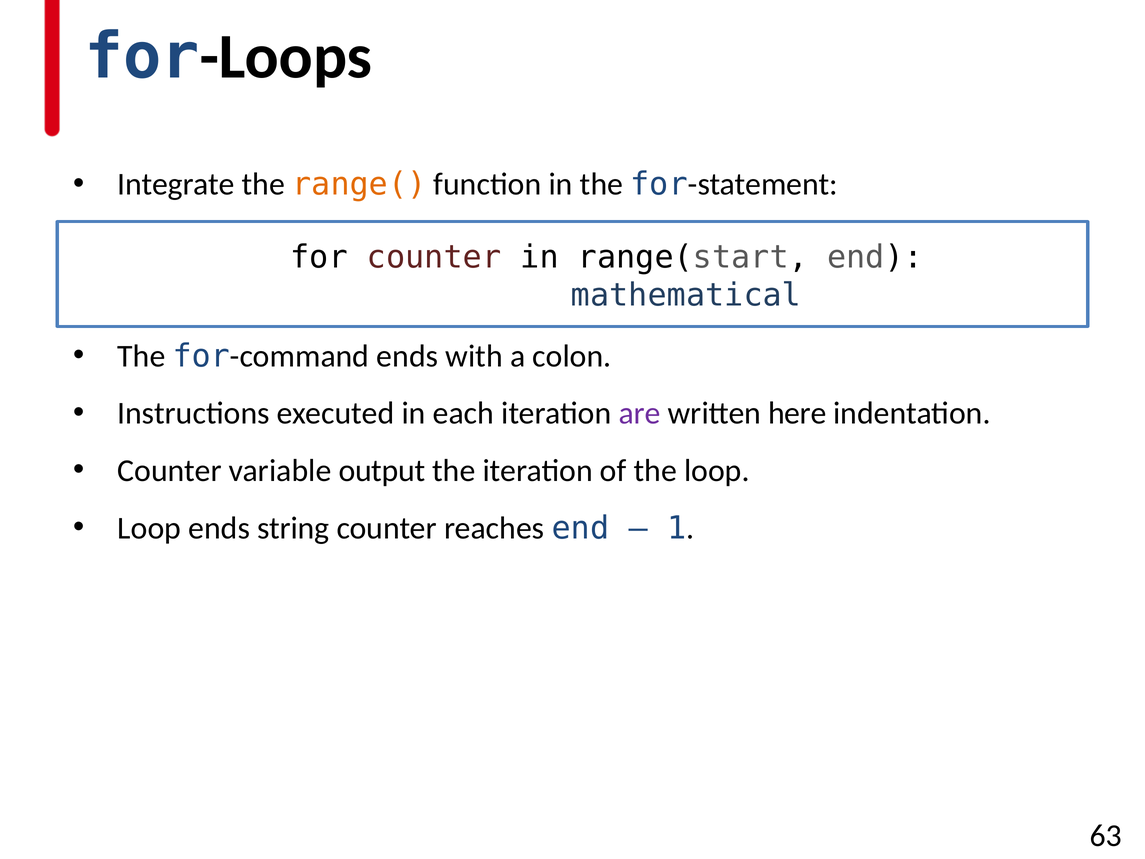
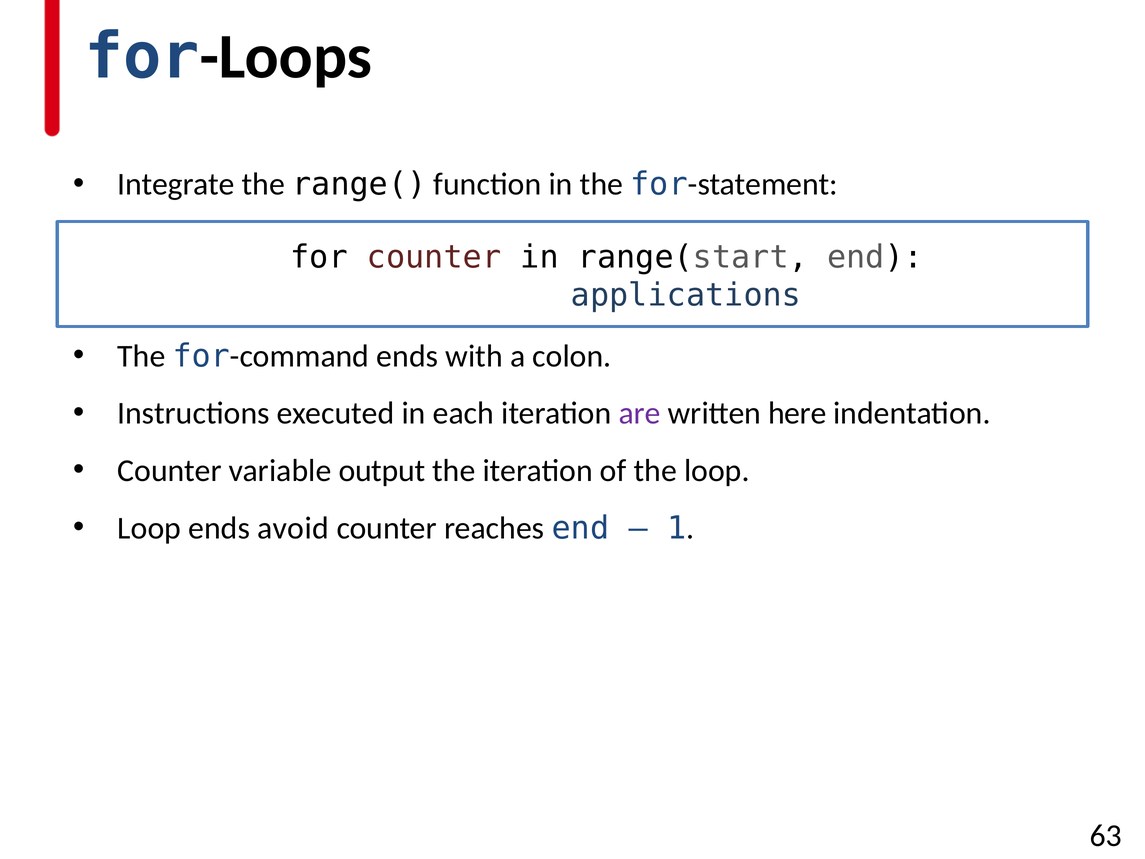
range( colour: orange -> black (359, 184)
mathematical: mathematical -> applications (686, 295)
string: string -> avoid (293, 528)
